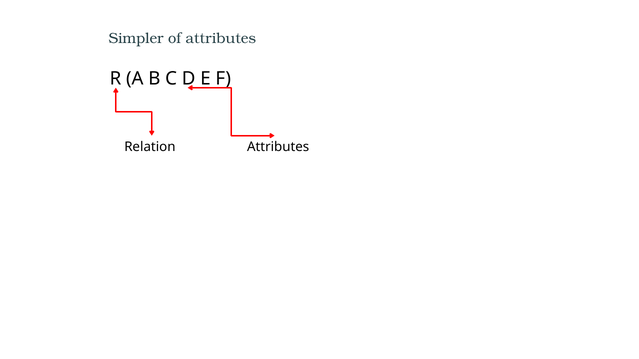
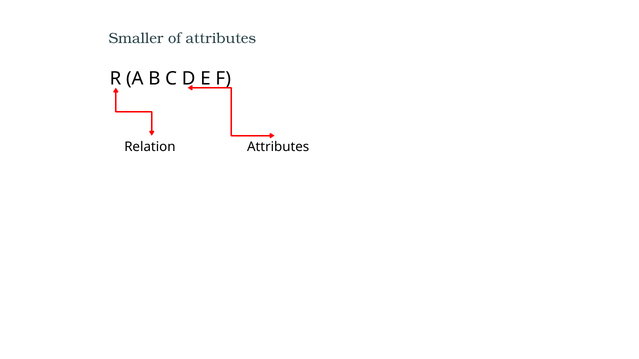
Simpler: Simpler -> Smaller (136, 38)
